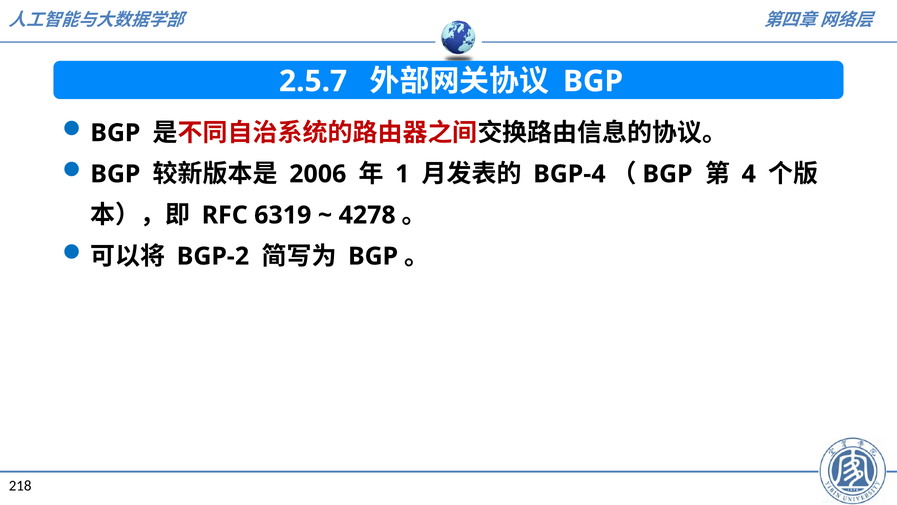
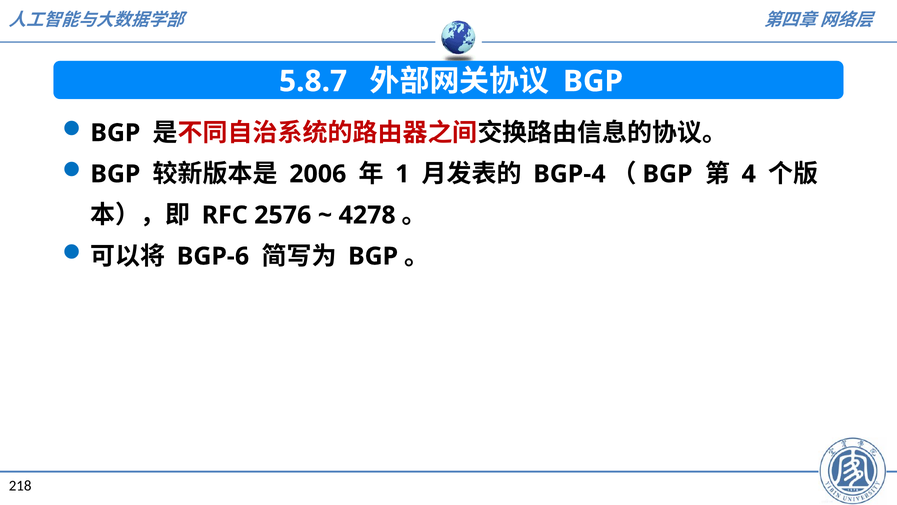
2.5.7: 2.5.7 -> 5.8.7 (313, 81)
6319: 6319 -> 2576 (283, 215)
BGP-2: BGP-2 -> BGP-6 (213, 256)
